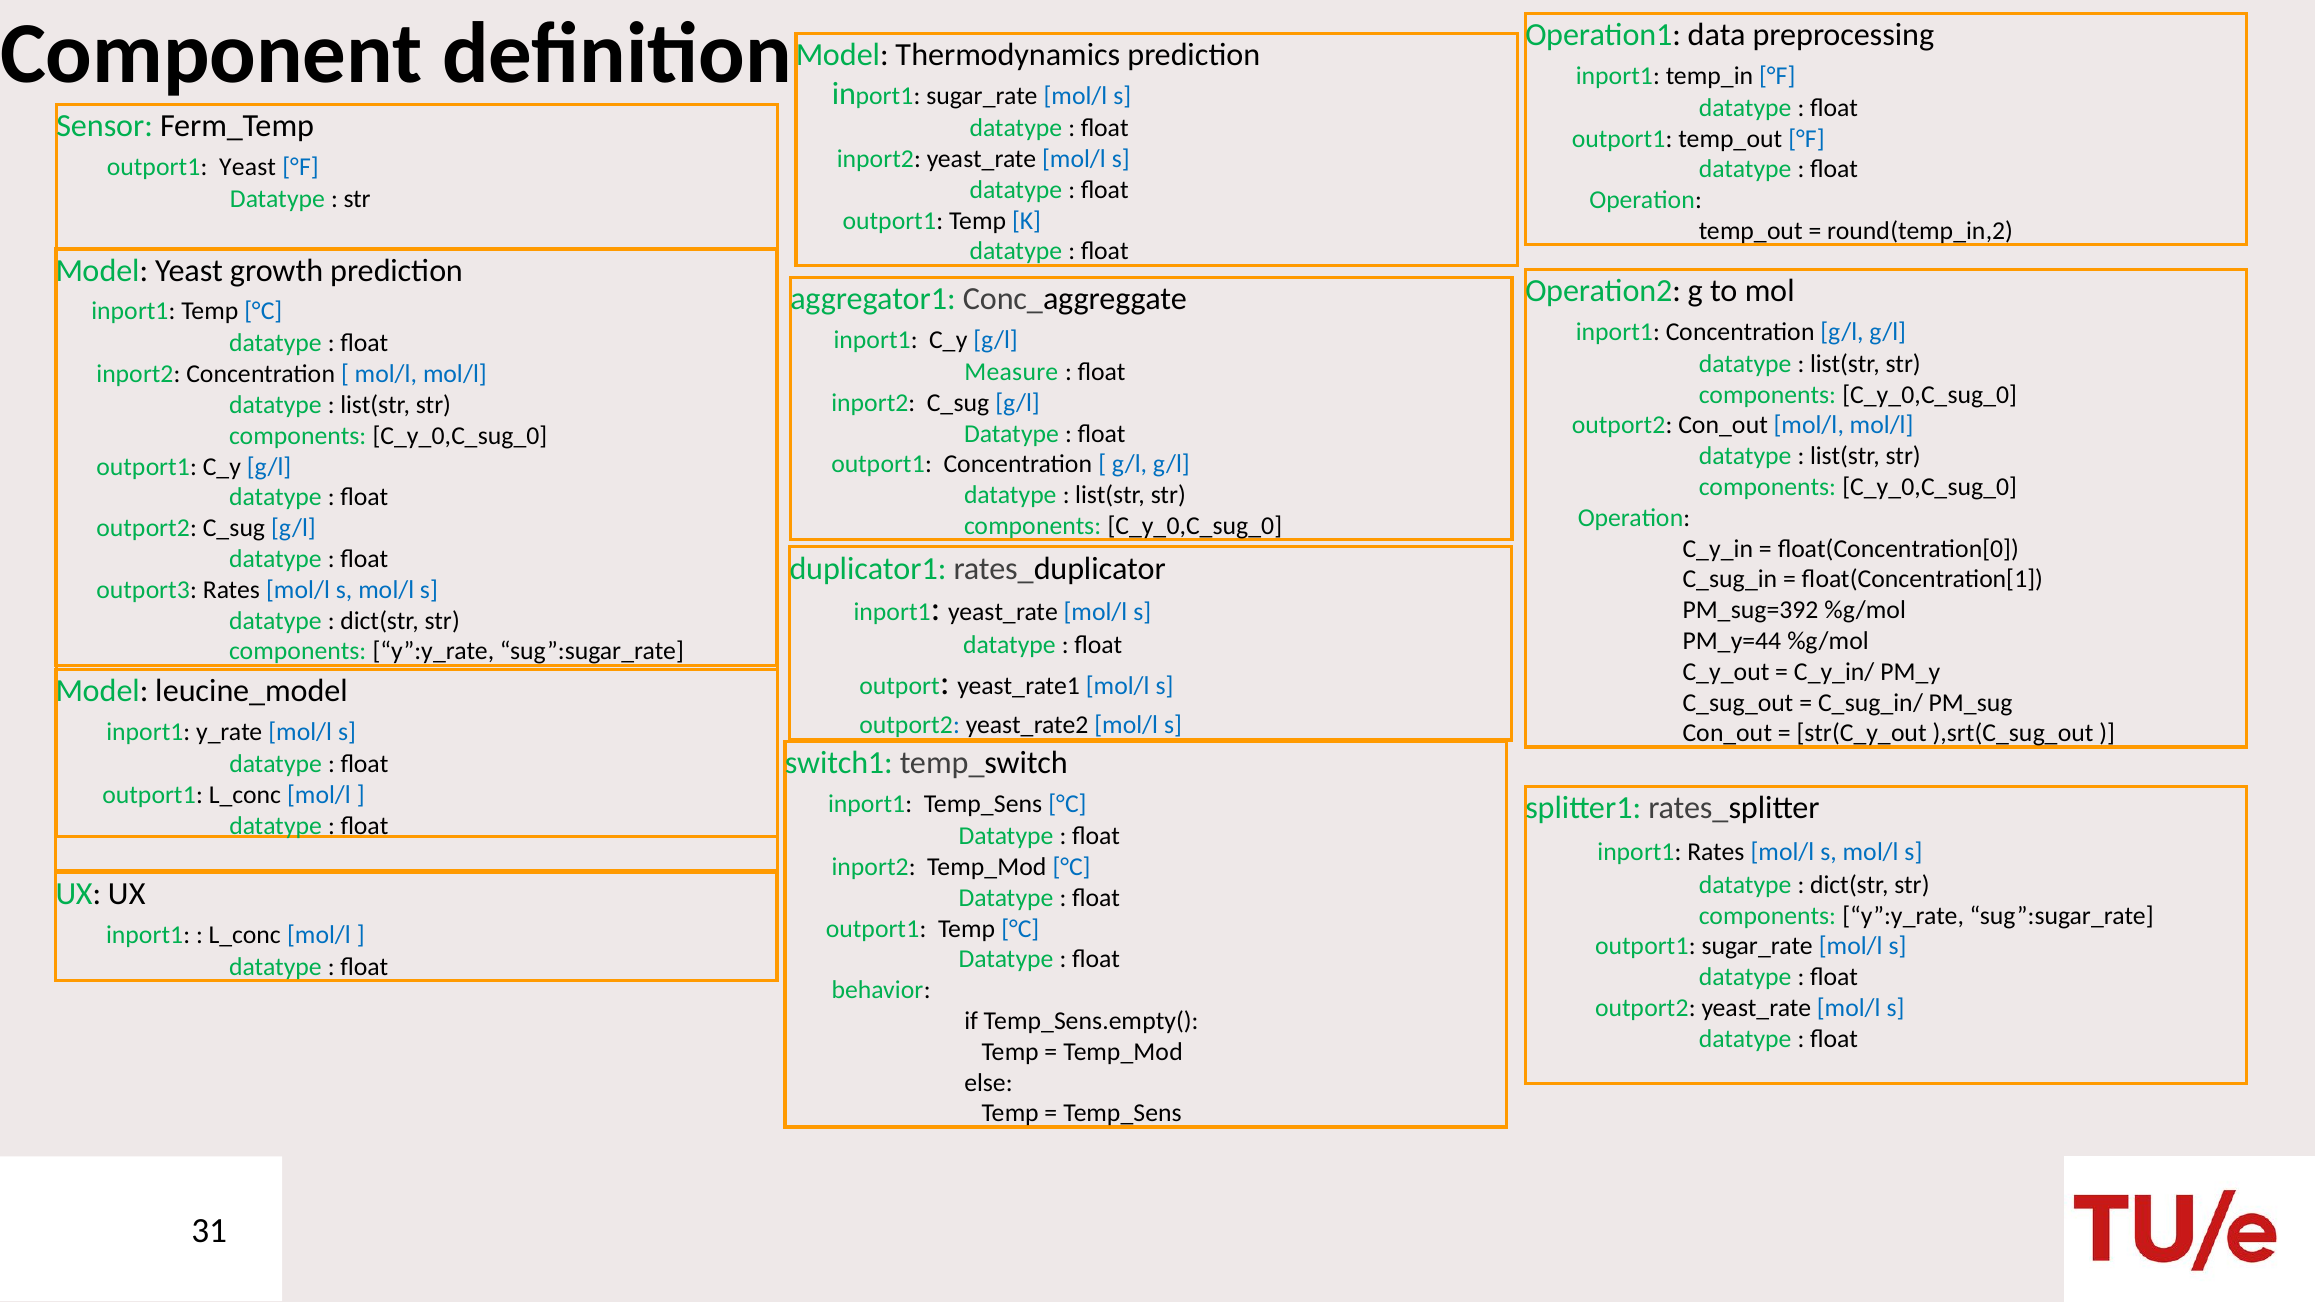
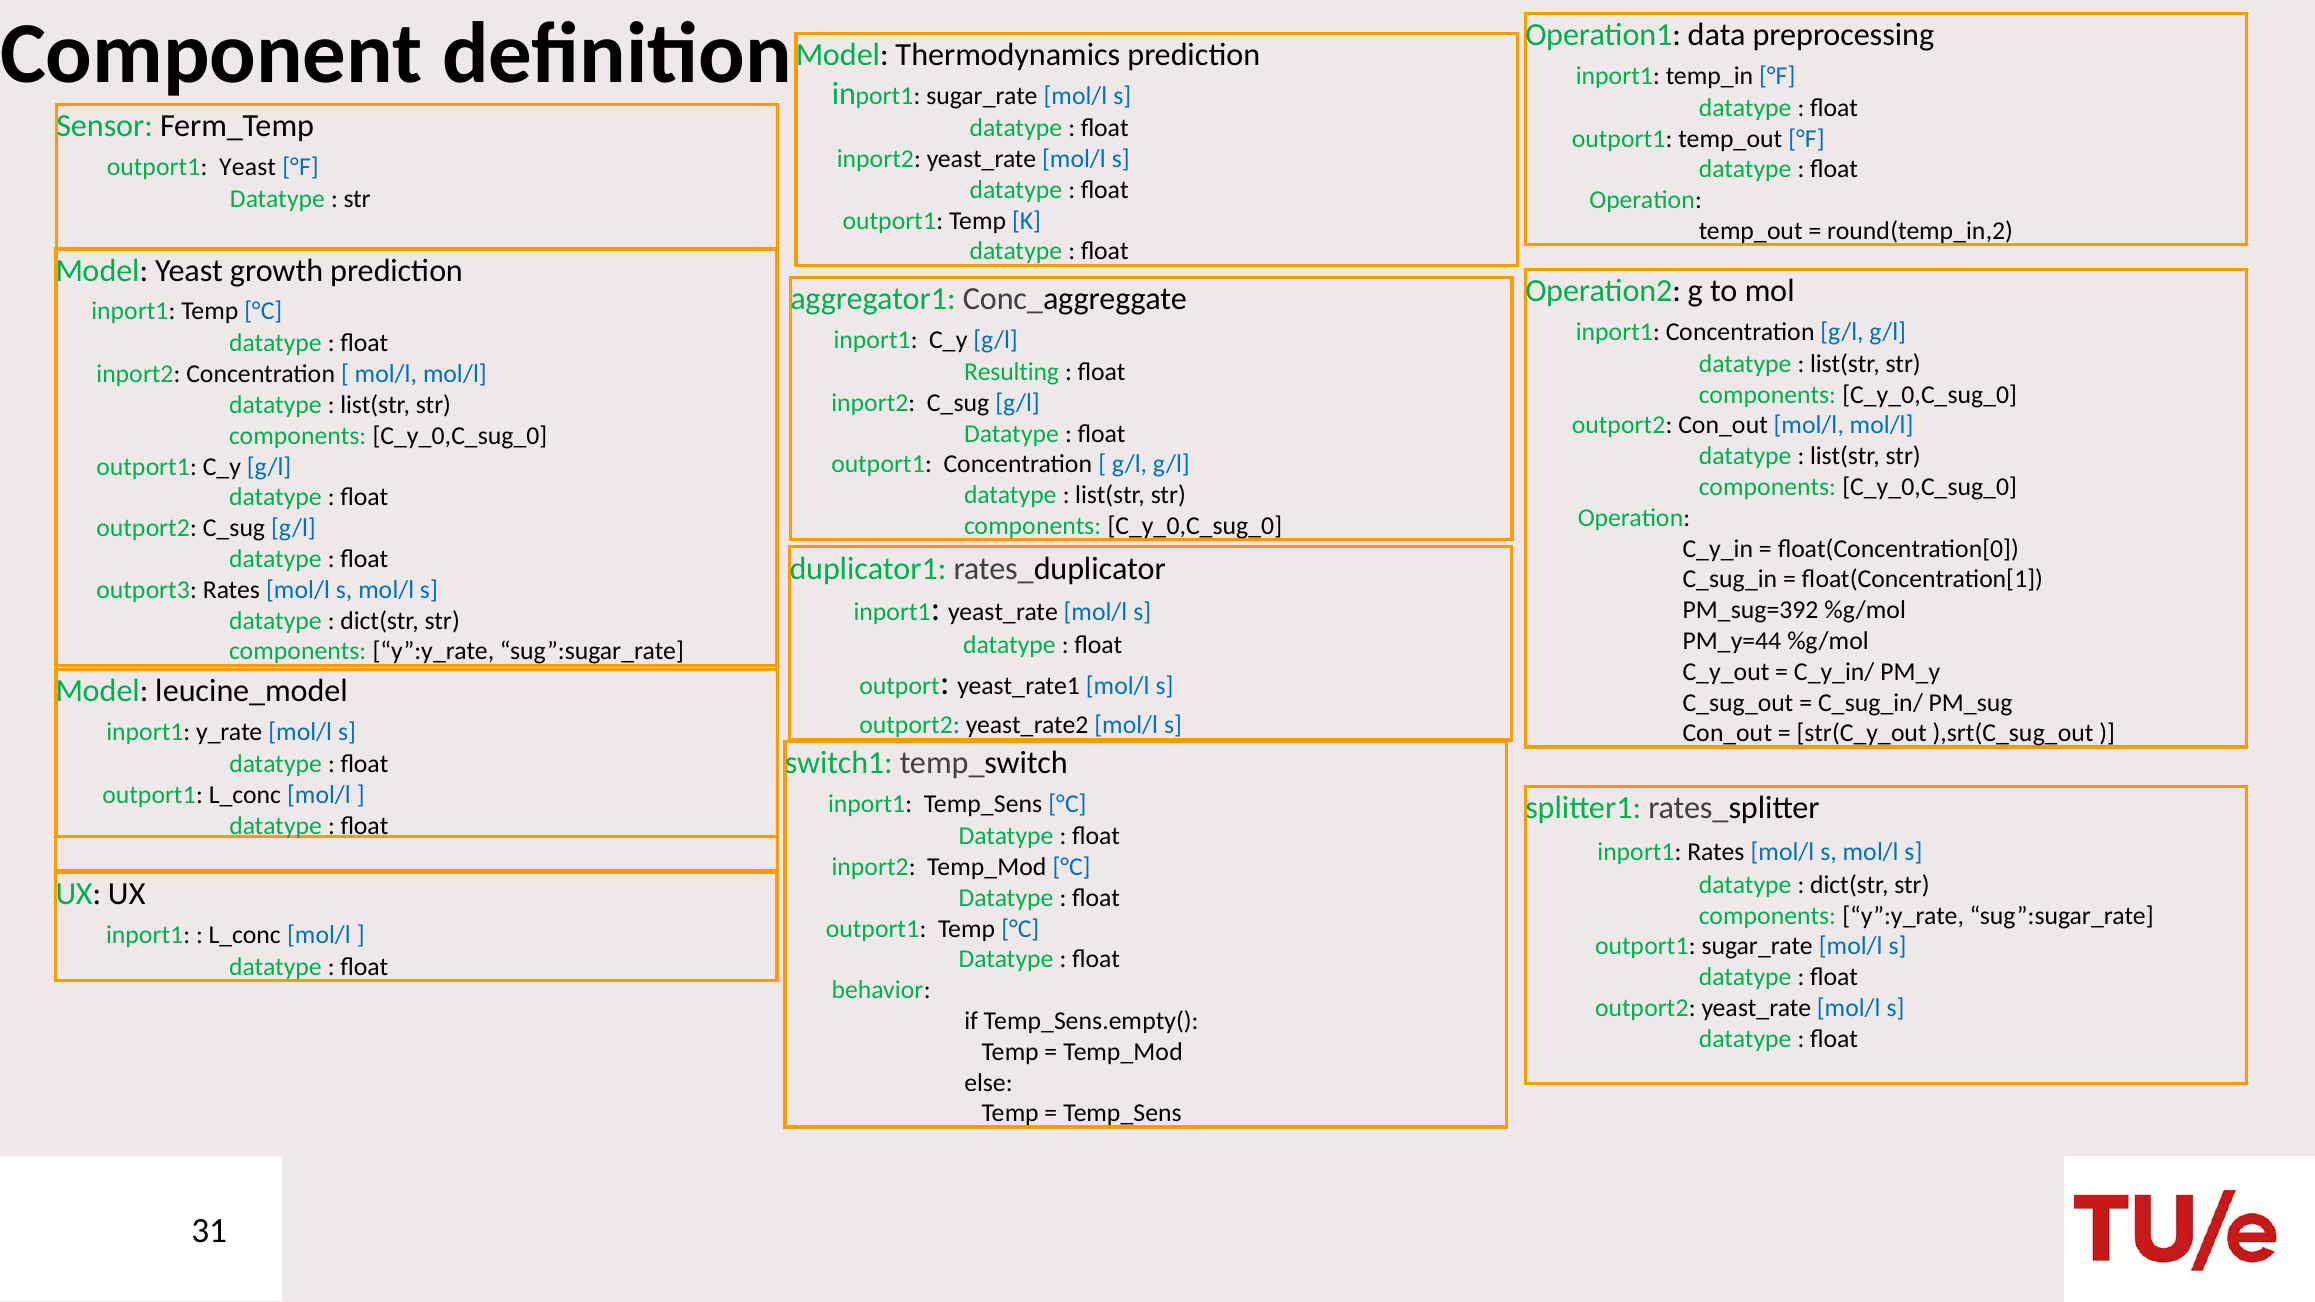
Measure: Measure -> Resulting (1012, 372)
